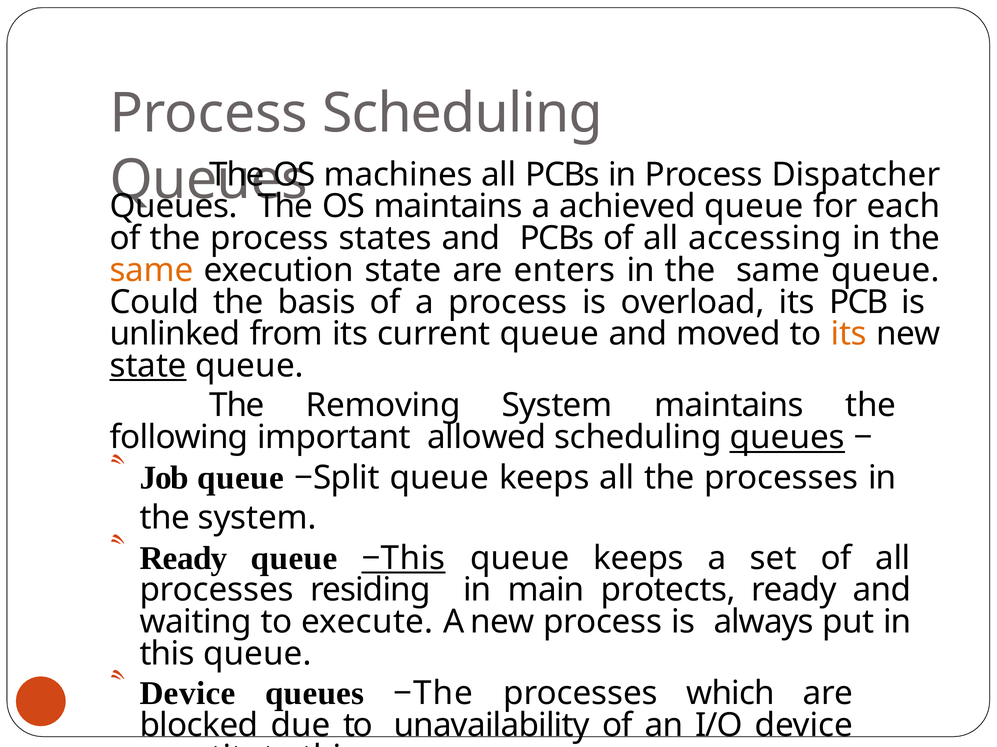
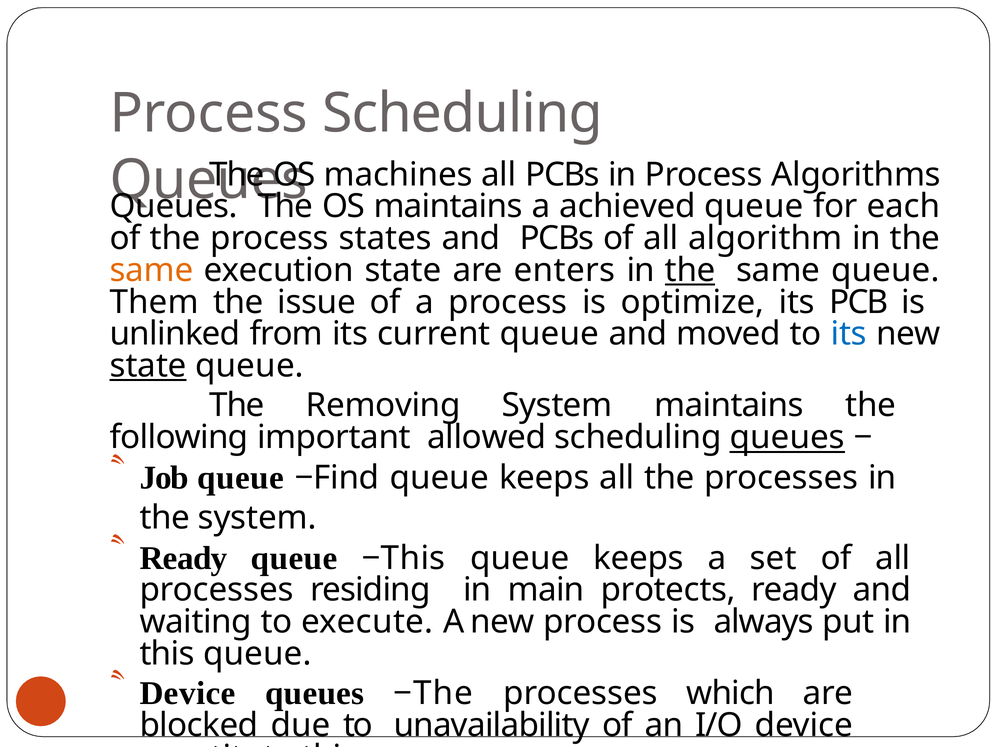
Dispatcher: Dispatcher -> Algorithms (856, 175)
accessing: accessing -> algorithm (765, 239)
the underline: none -> present (690, 270)
Could: Could -> Them (154, 302)
basis: basis -> issue (317, 302)
overload: overload -> optimize (693, 302)
its colour: orange -> blue (849, 334)
−Split: −Split -> −Find (337, 478)
−This underline: present -> none (403, 559)
